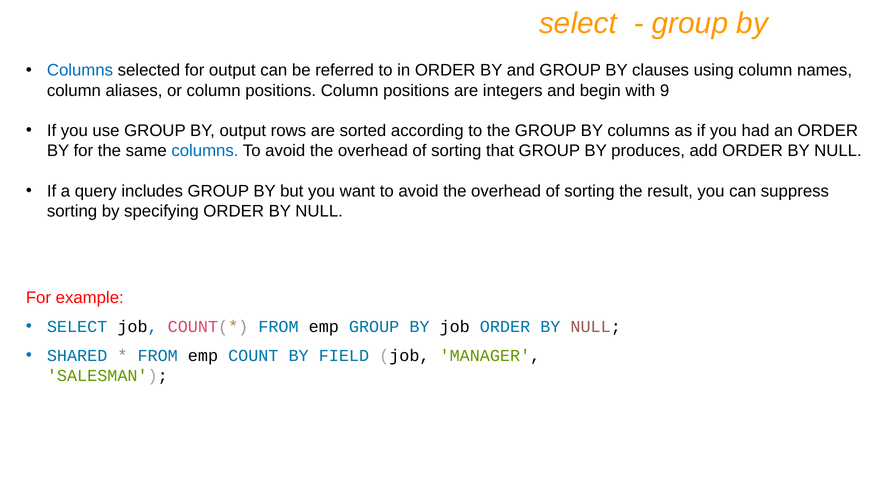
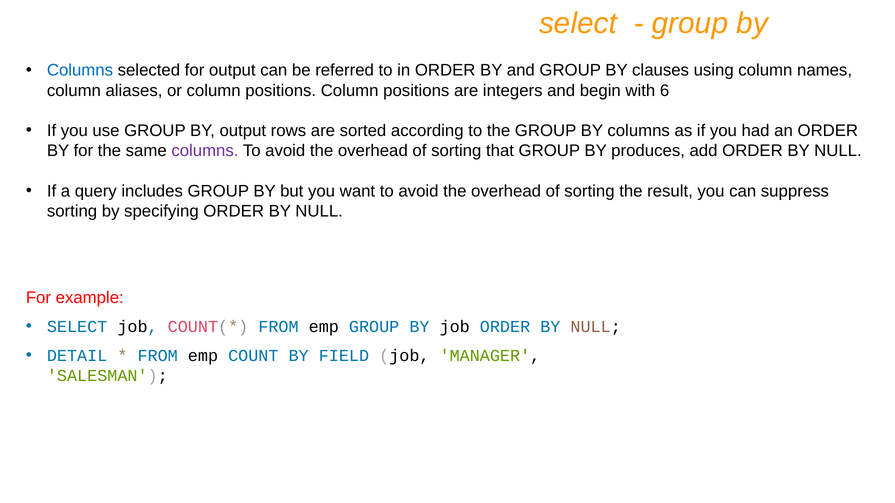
9: 9 -> 6 (665, 91)
columns colour: blue -> purple (205, 151)
SHARED: SHARED -> DETAIL (77, 356)
